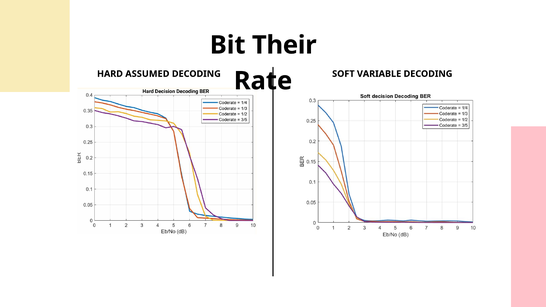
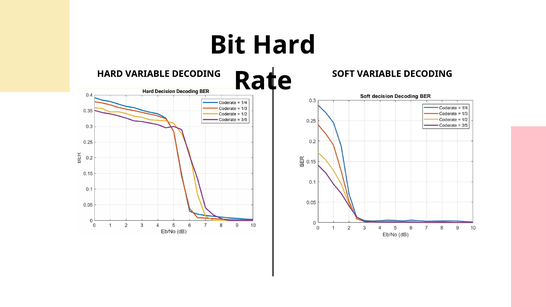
Bit Their: Their -> Hard (284, 45)
HARD ASSUMED: ASSUMED -> VARIABLE (147, 74)
